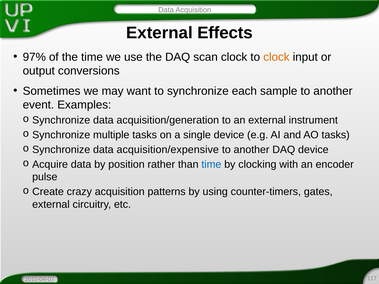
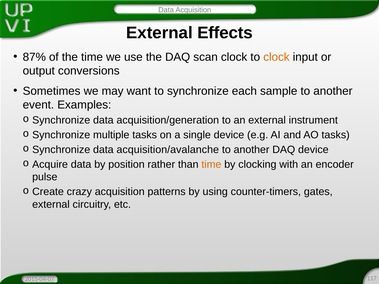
97%: 97% -> 87% (34, 57)
acquisition/expensive: acquisition/expensive -> acquisition/avalanche (168, 150)
time colour: blue -> orange (211, 165)
